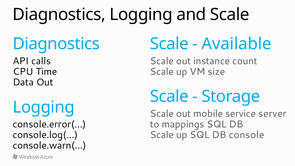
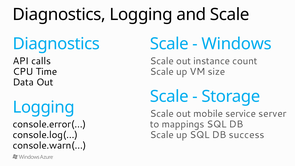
Available: Available -> Windows (237, 44)
console: console -> success (247, 135)
